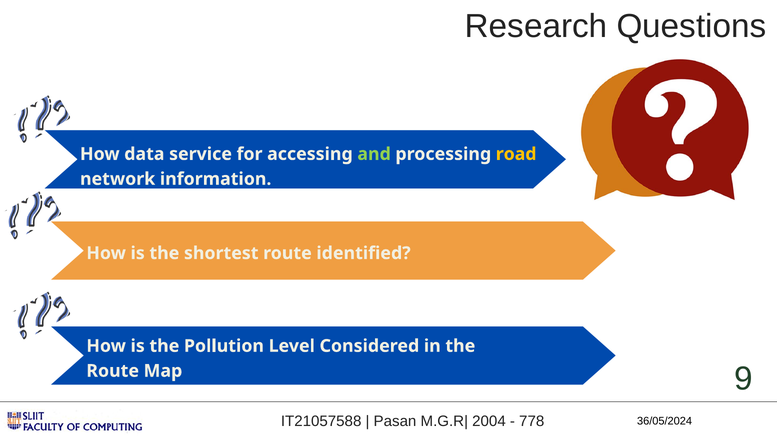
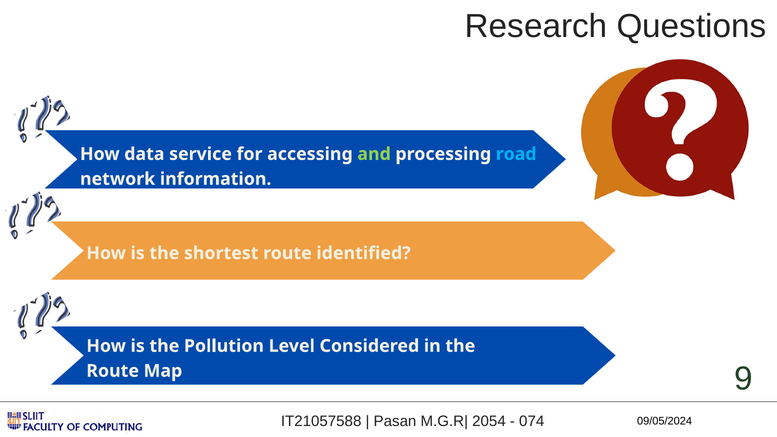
road colour: yellow -> light blue (516, 154)
2004: 2004 -> 2054 (489, 422)
778: 778 -> 074 (532, 422)
36/05/2024: 36/05/2024 -> 09/05/2024 (665, 421)
